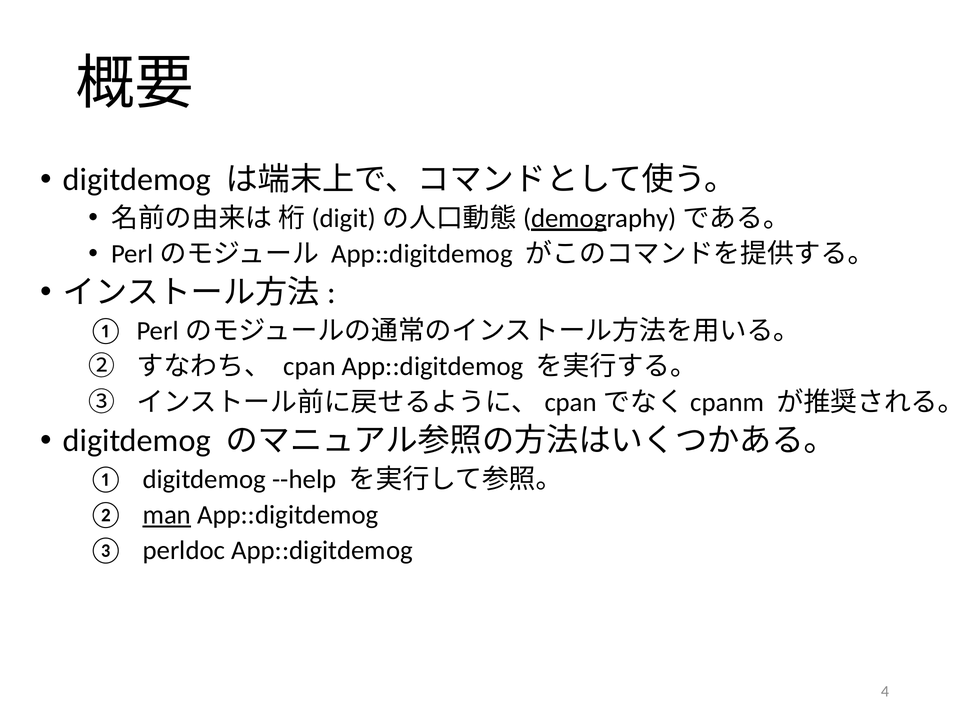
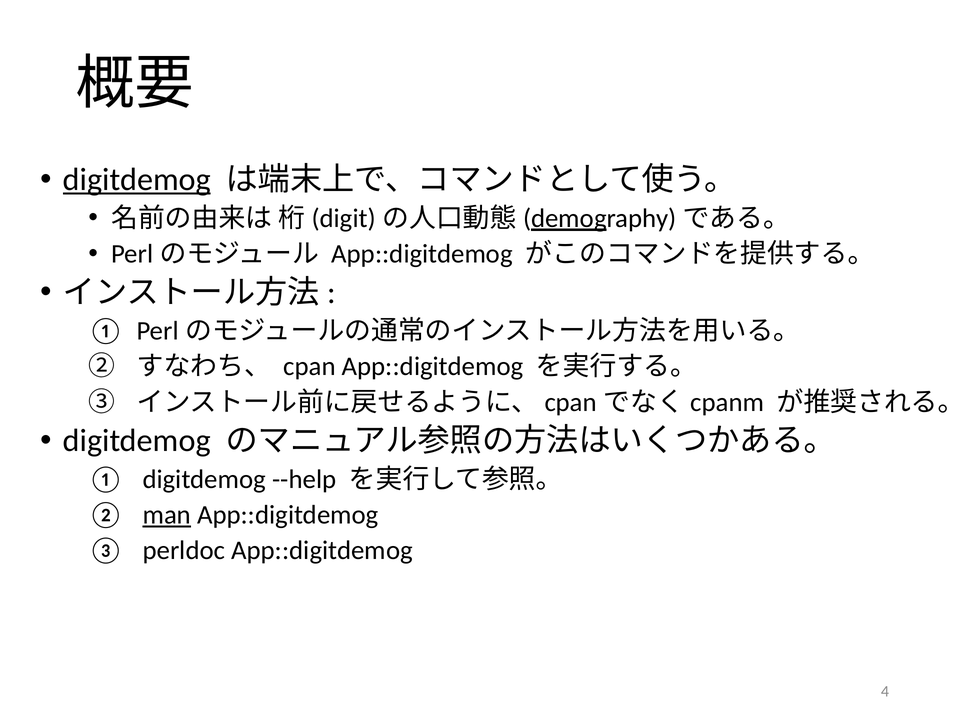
digitdemog underline: none -> present (137, 180)
